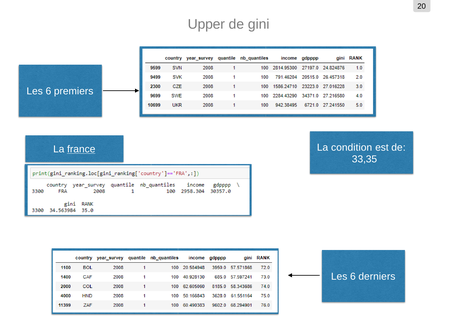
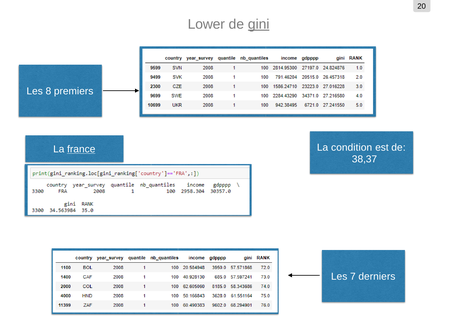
Upper: Upper -> Lower (206, 24)
gini underline: none -> present (259, 24)
6: 6 -> 8 (48, 91)
33,35: 33,35 -> 38,37 (364, 159)
6: 6 -> 7 (353, 277)
